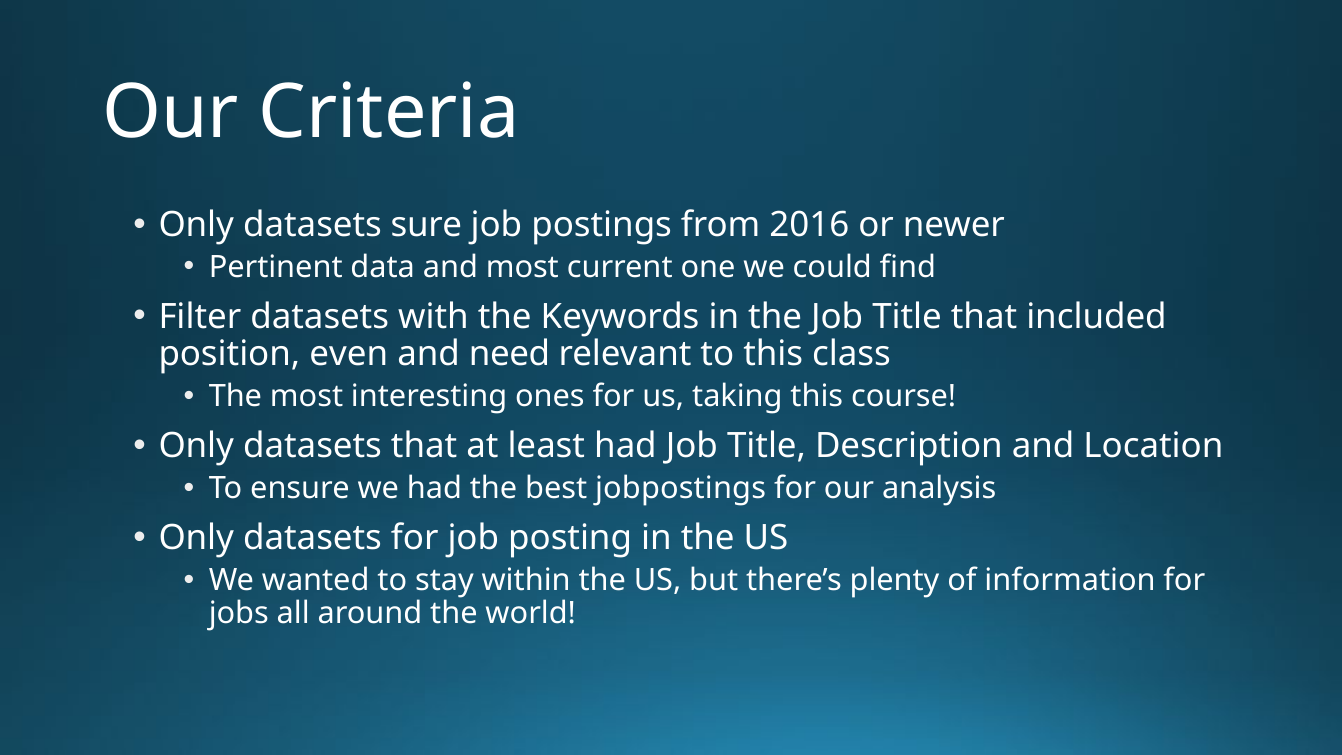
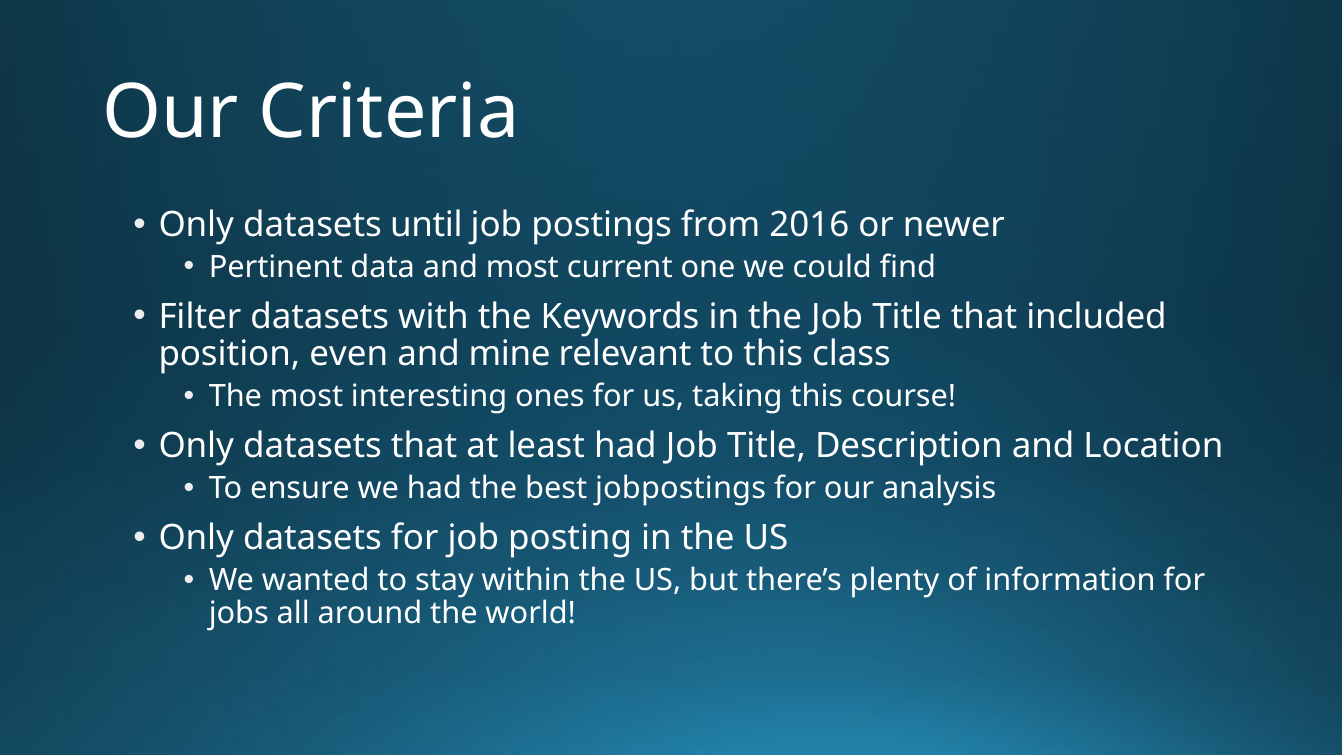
sure: sure -> until (426, 225)
need: need -> mine (509, 354)
